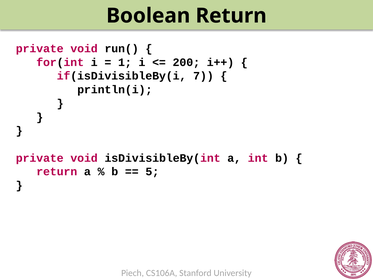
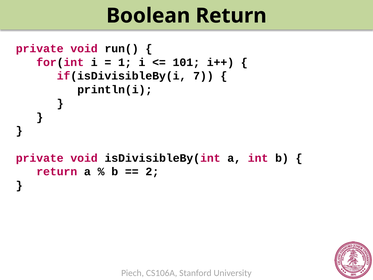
200: 200 -> 101 (186, 62)
5: 5 -> 2 (152, 172)
